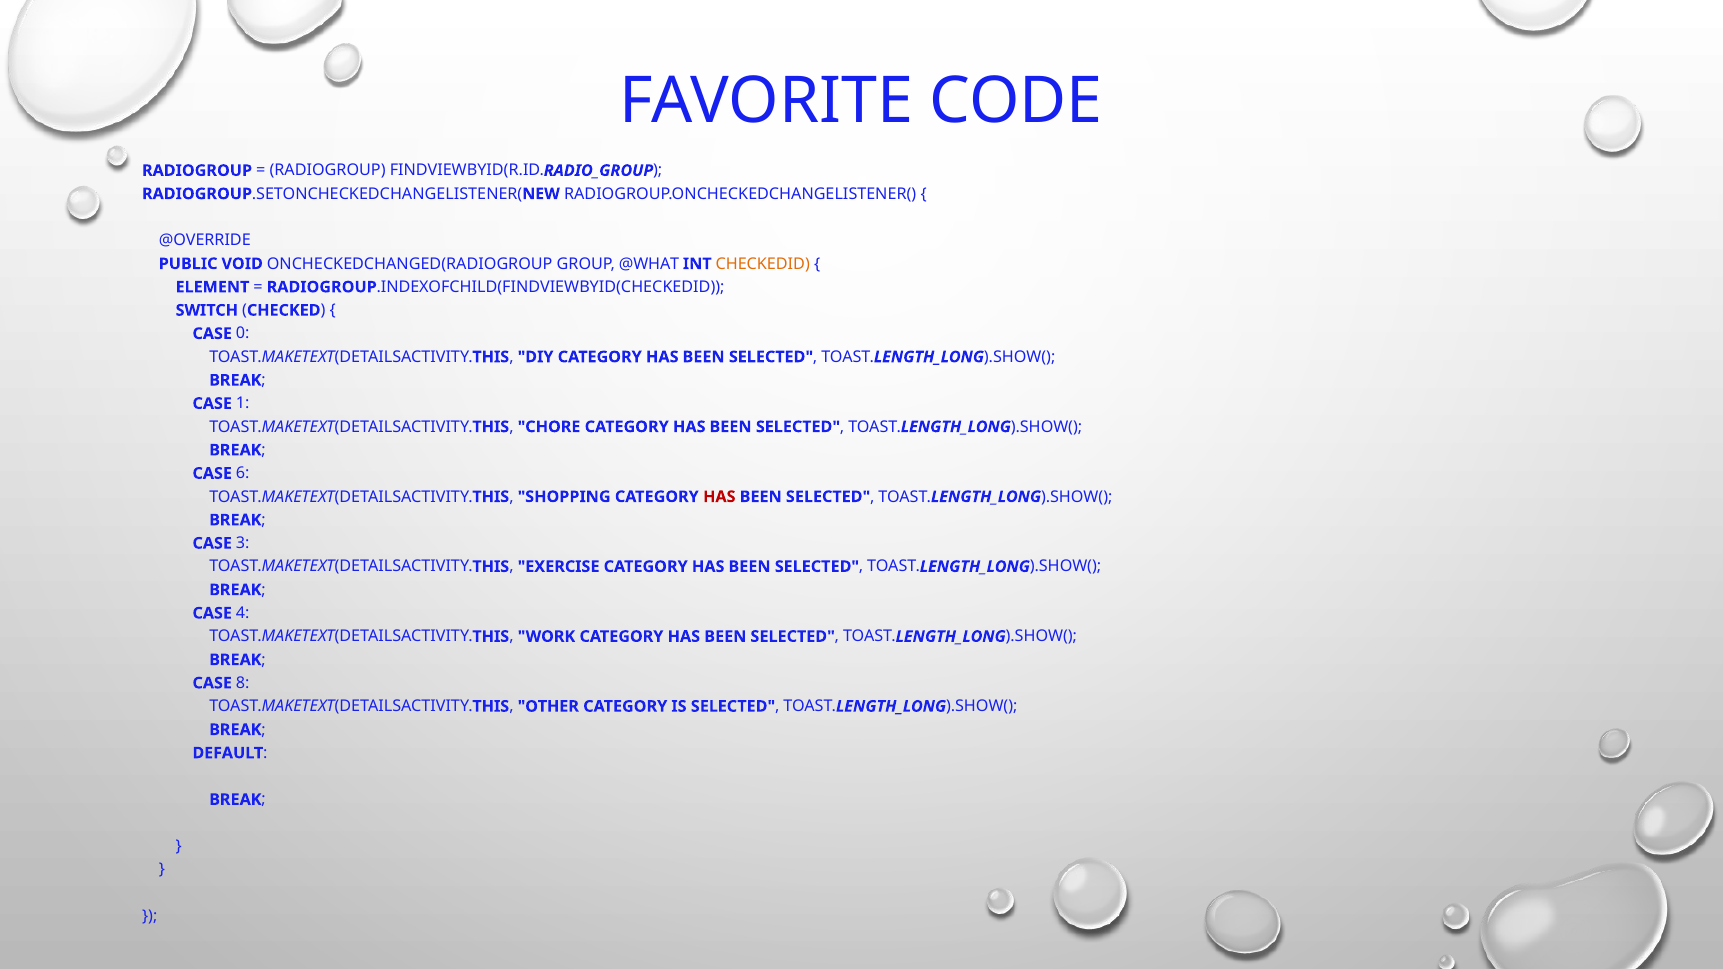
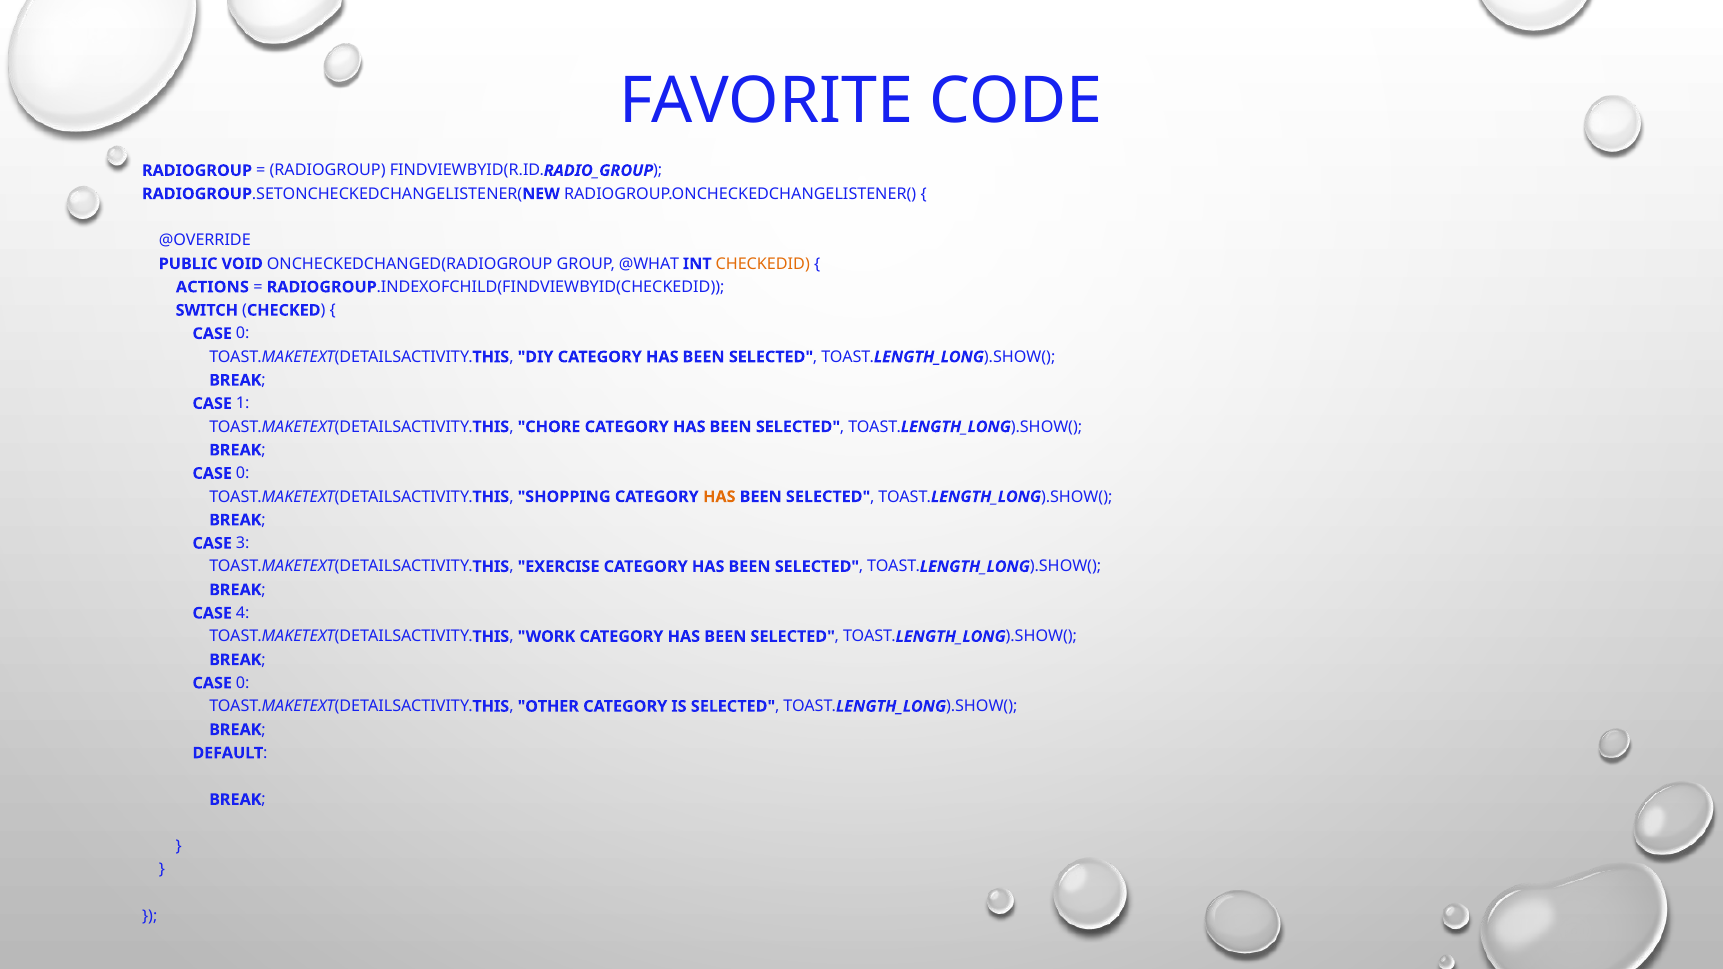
ELEMENT: ELEMENT -> ACTIONS (212, 287)
6: 6 -> 0 (243, 474)
HAS colour: red -> orange (719, 497)
8: 8 -> 0 (243, 683)
